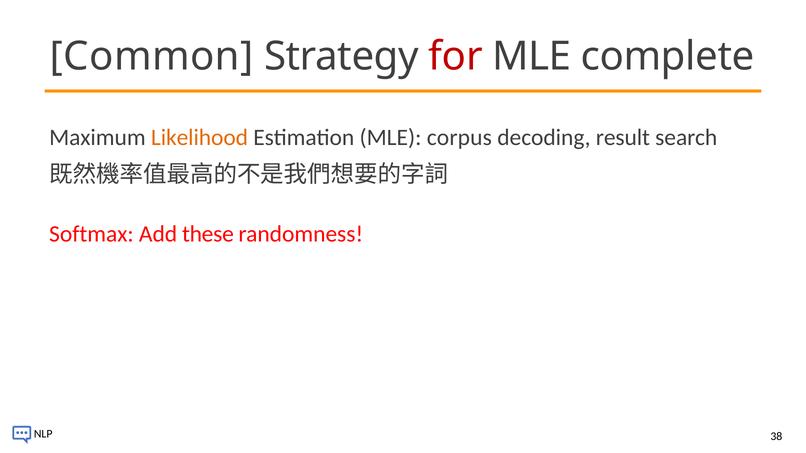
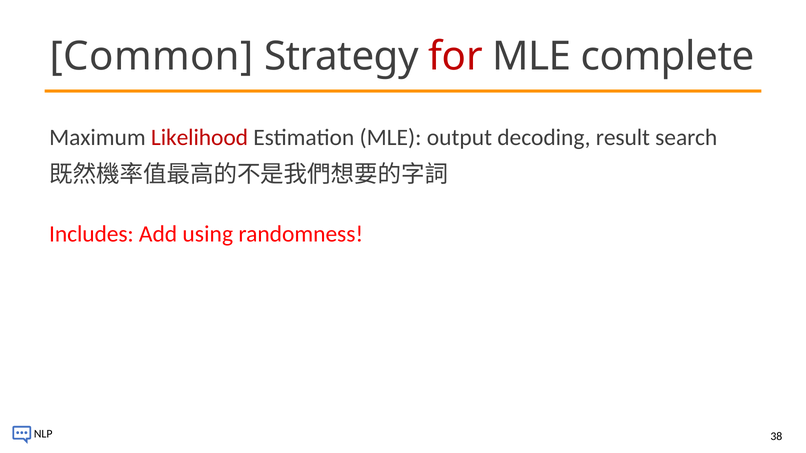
Likelihood colour: orange -> red (200, 138)
corpus: corpus -> output (459, 138)
Softmax: Softmax -> Includes (91, 234)
these: these -> using (208, 234)
